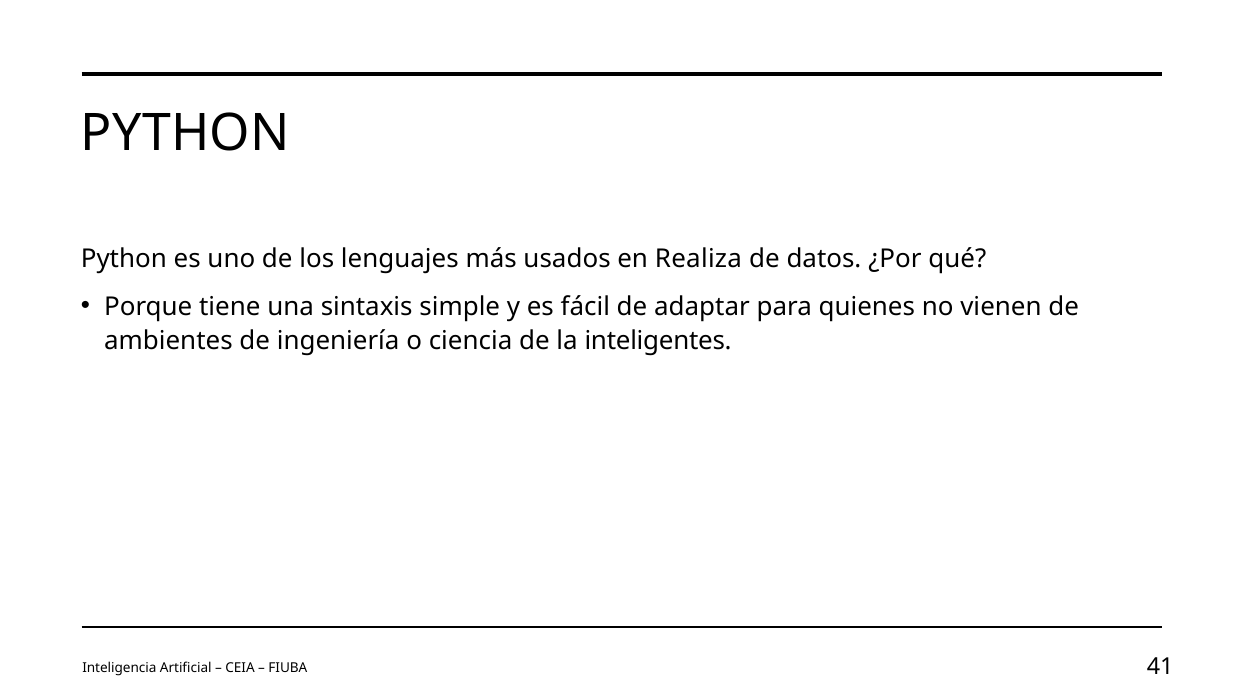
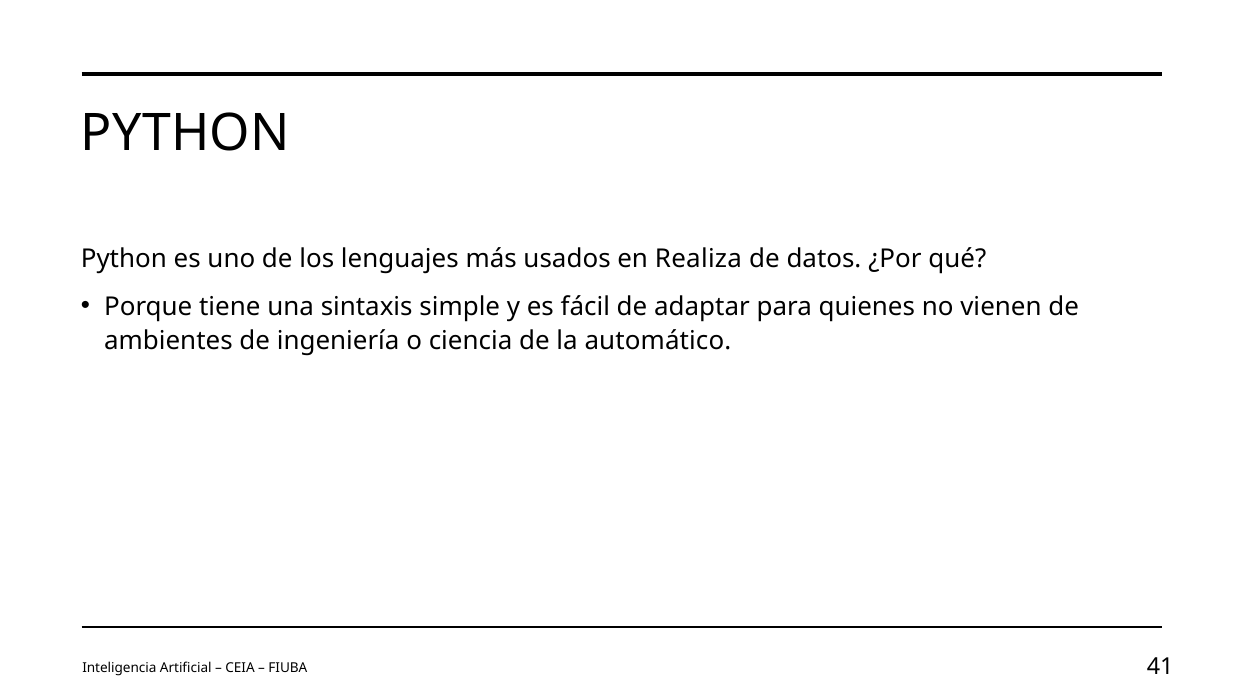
inteligentes: inteligentes -> automático (658, 341)
